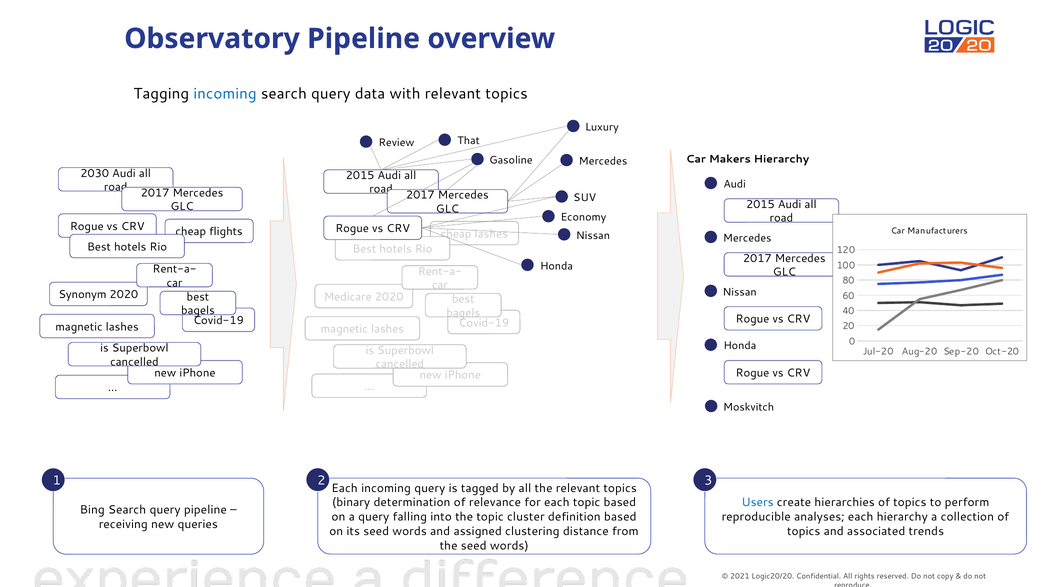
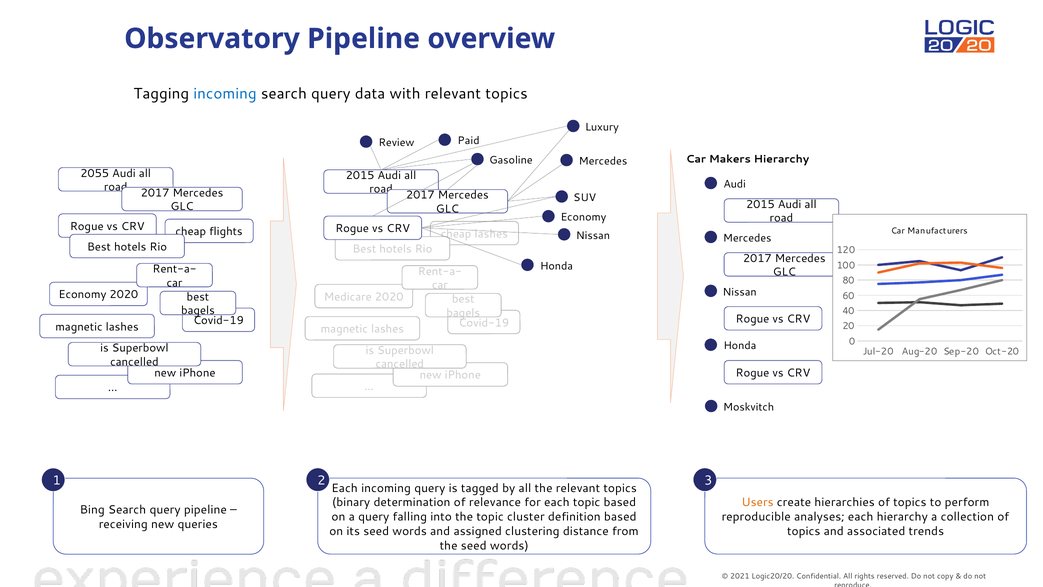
That: That -> Paid (469, 141)
2030: 2030 -> 2055 (95, 173)
Synonym: Synonym -> Economy (82, 295)
Users colour: blue -> orange (758, 502)
